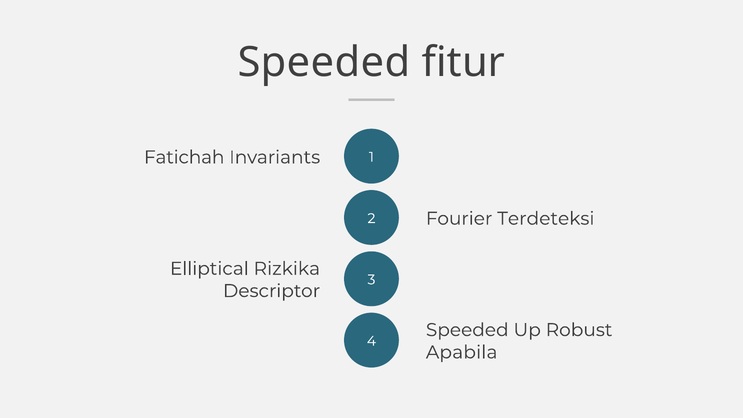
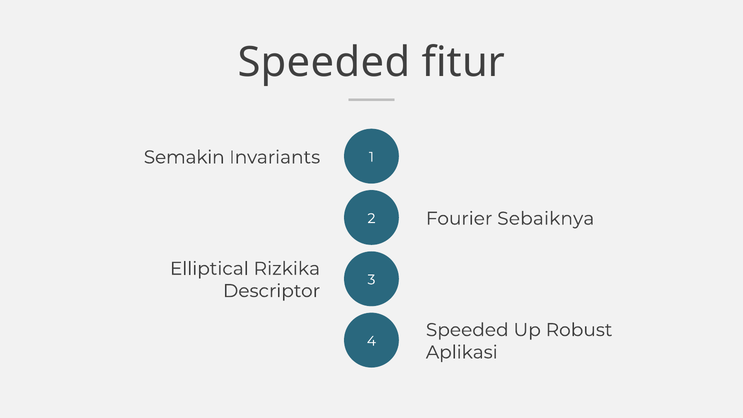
Fatichah: Fatichah -> Semakin (184, 157)
Terdeteksi: Terdeteksi -> Sebaiknya (546, 219)
Apabila: Apabila -> Aplikasi (462, 352)
